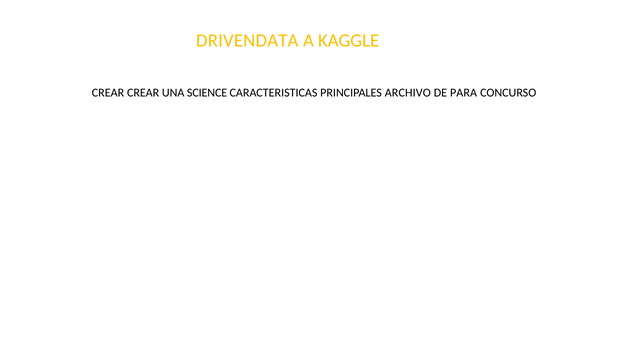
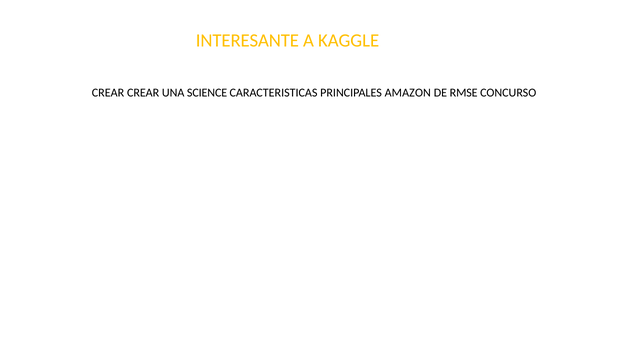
DRIVENDATA: DRIVENDATA -> INTERESANTE (247, 41)
ARCHIVO: ARCHIVO -> AMAZON (408, 93)
PARA: PARA -> RMSE (464, 93)
